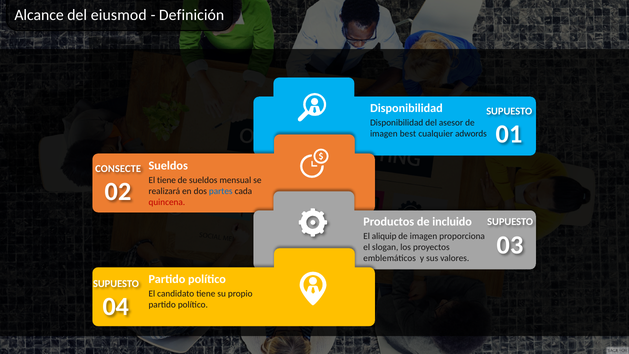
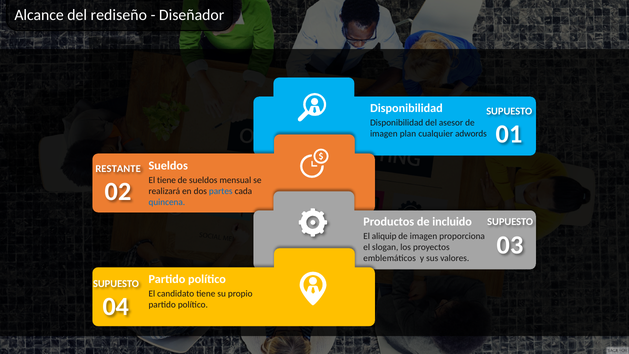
eiusmod: eiusmod -> rediseño (119, 15)
Definición: Definición -> Diseñador (192, 15)
best: best -> plan (408, 134)
CONSECTE: CONSECTE -> RESTANTE (118, 169)
quincena colour: red -> blue (167, 202)
